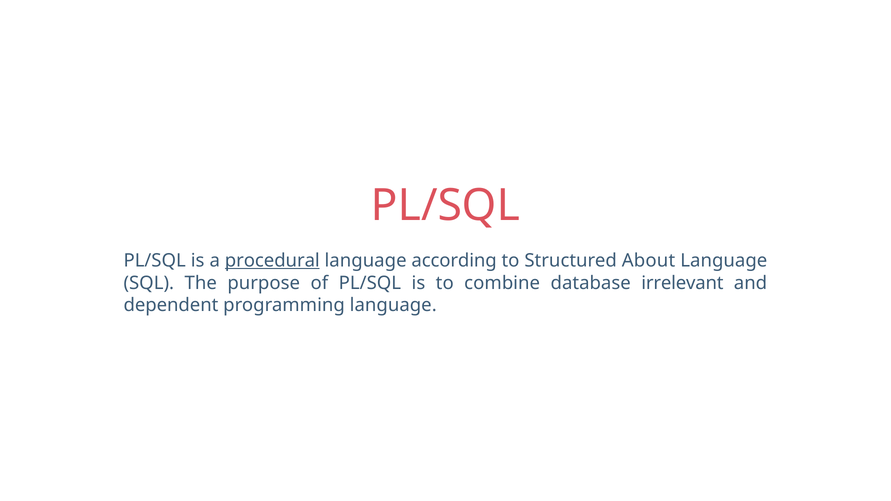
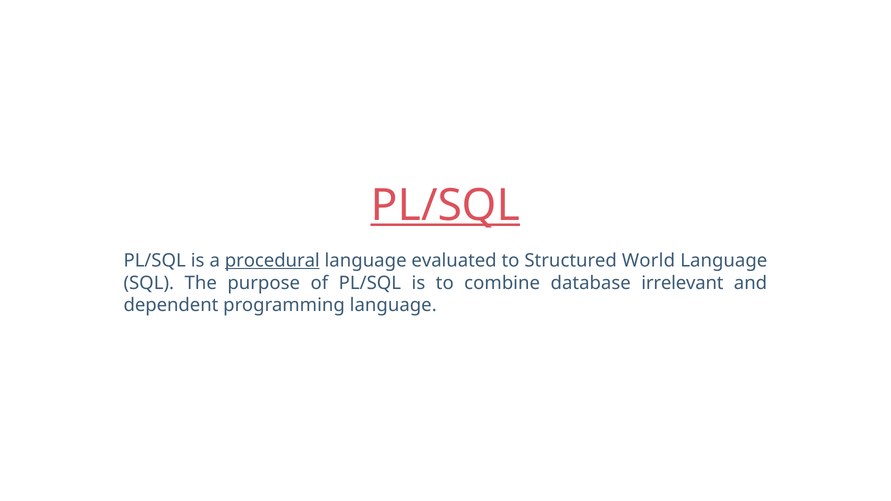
PL/SQL underline: none -> present (445, 206)
according: according -> evaluated (454, 261)
About: About -> World (648, 261)
